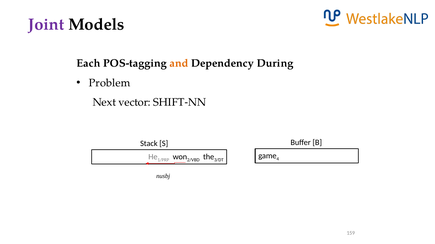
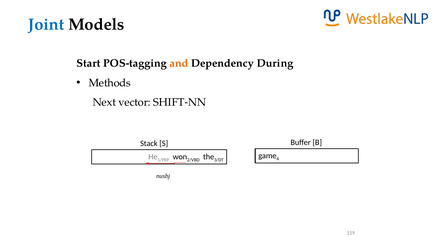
Joint colour: purple -> blue (46, 25)
Each: Each -> Start (88, 64)
Problem: Problem -> Methods (110, 83)
